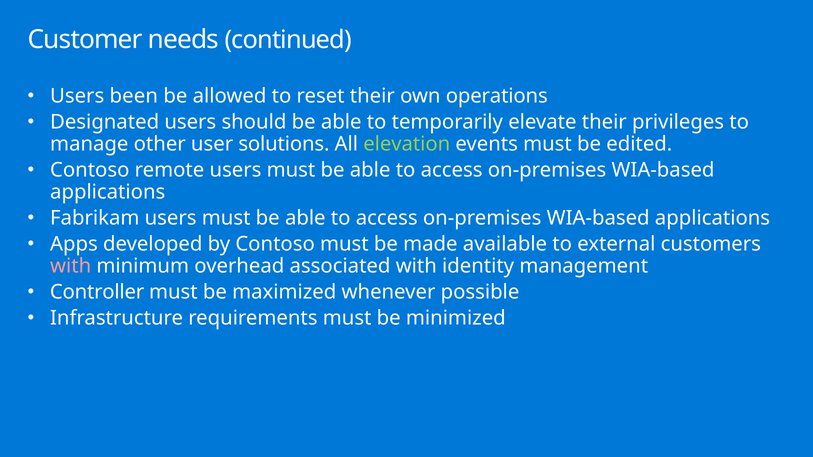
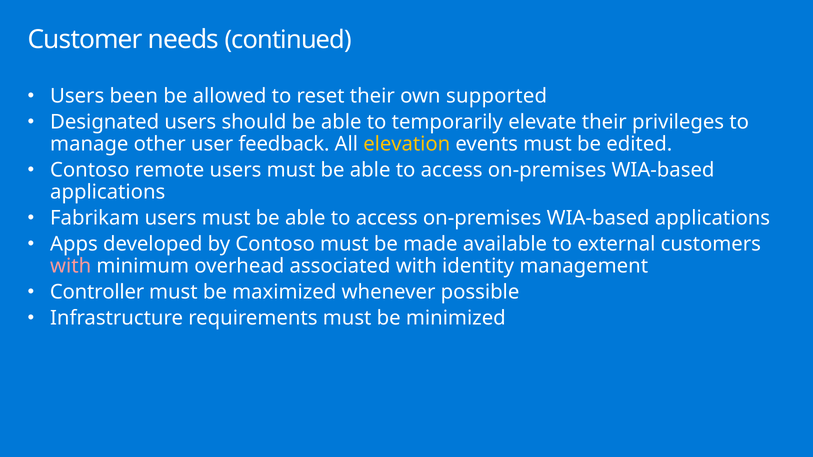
operations: operations -> supported (497, 96)
solutions: solutions -> feedback (284, 144)
elevation colour: light green -> yellow (407, 144)
